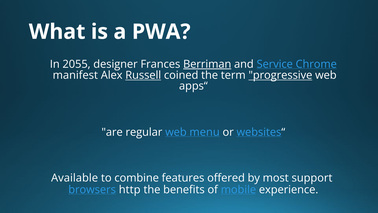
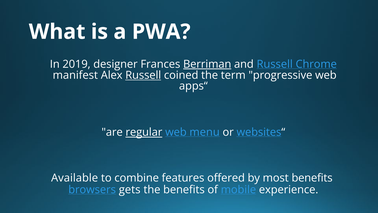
2055: 2055 -> 2019 (77, 64)
and Service: Service -> Russell (275, 64)
progressive underline: present -> none (280, 75)
regular underline: none -> present (144, 132)
most support: support -> benefits (312, 178)
http: http -> gets (130, 189)
